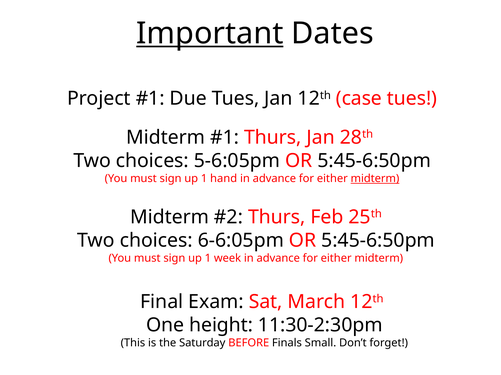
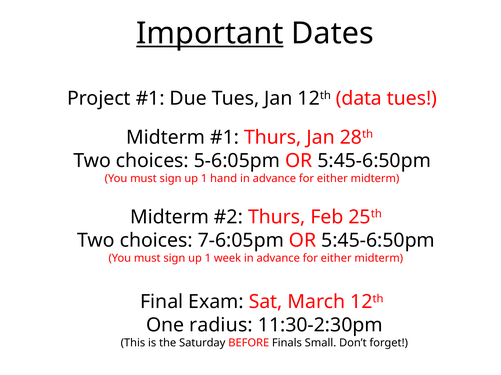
case: case -> data (359, 99)
midterm underline: present -> none (375, 179)
6-6:05pm: 6-6:05pm -> 7-6:05pm (241, 241)
height: height -> radius (221, 326)
